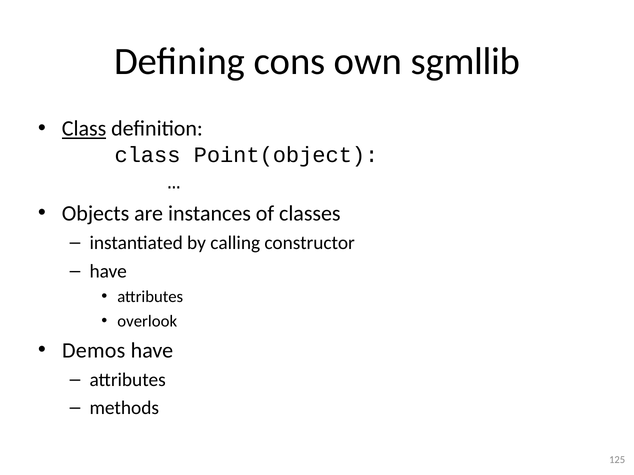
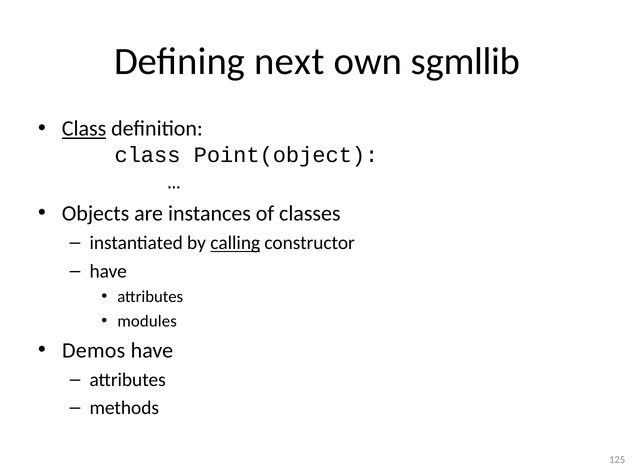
cons: cons -> next (289, 61)
calling underline: none -> present (235, 243)
overlook: overlook -> modules (147, 321)
